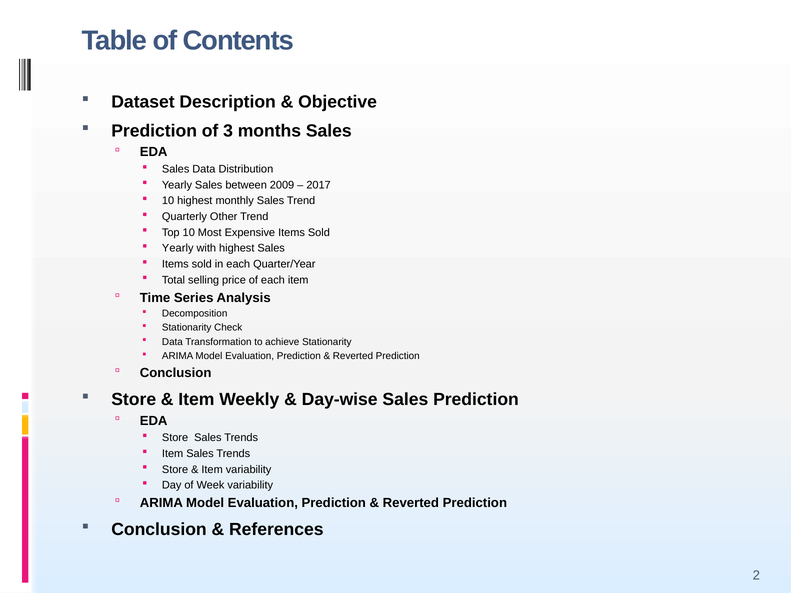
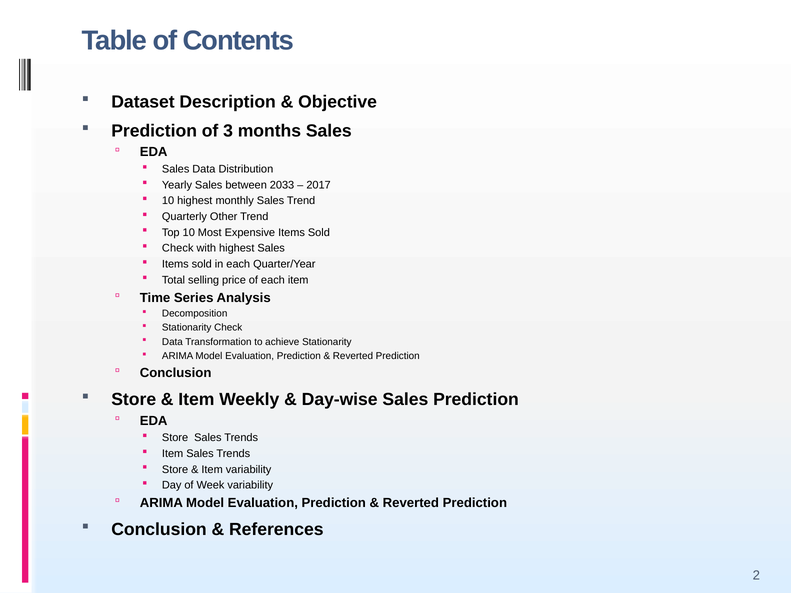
2009: 2009 -> 2033 (282, 185)
Yearly: Yearly -> Check (178, 248)
